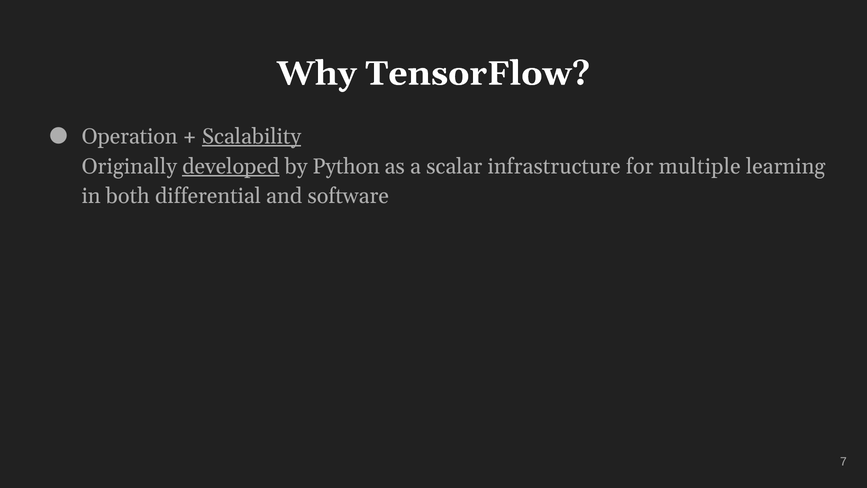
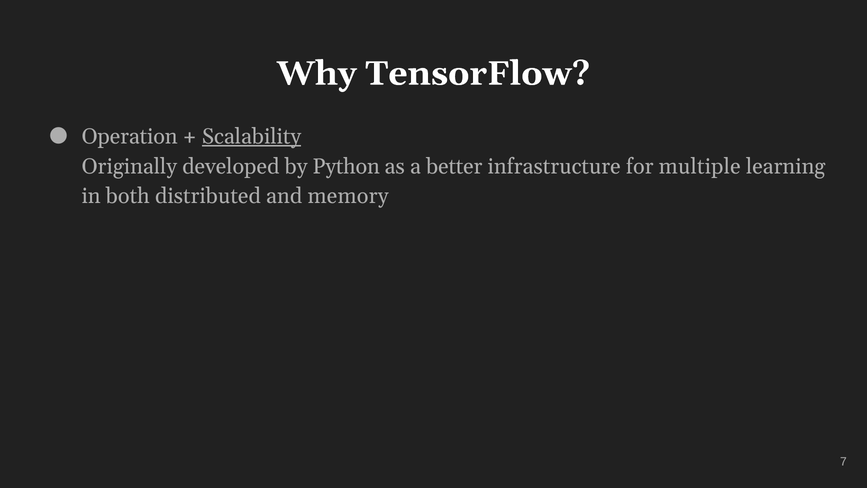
developed underline: present -> none (231, 166)
scalar: scalar -> better (454, 166)
differential: differential -> distributed (208, 196)
software: software -> memory (348, 196)
